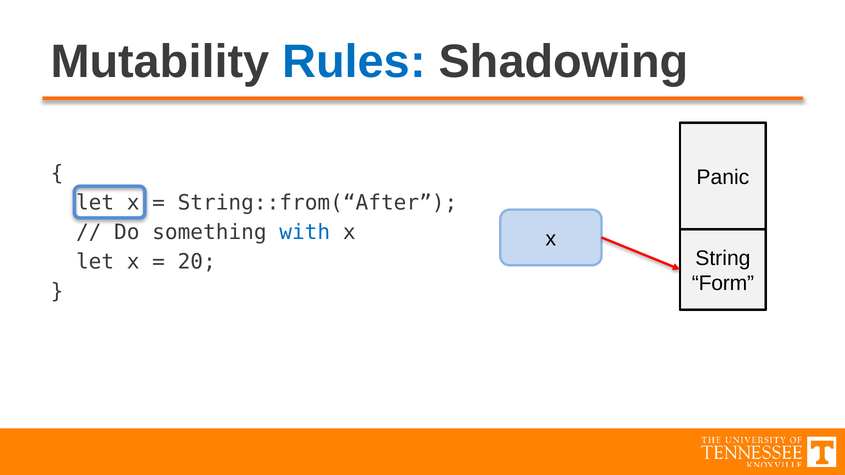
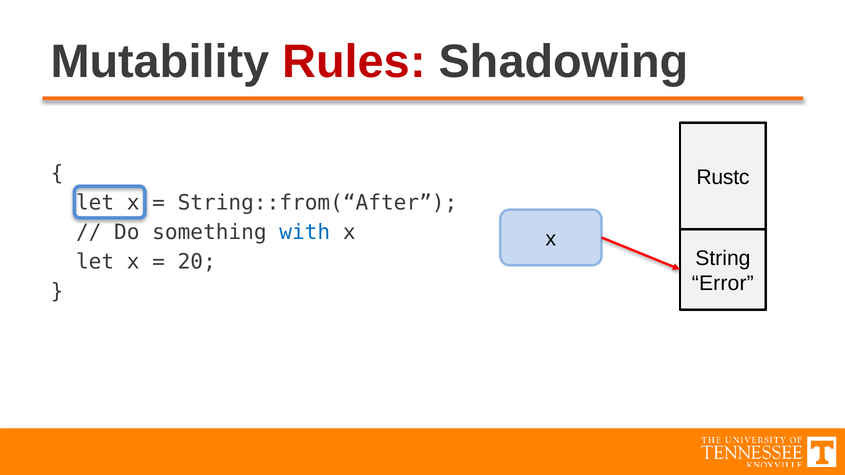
Rules colour: blue -> red (354, 62)
Panic: Panic -> Rustc (723, 177)
Form: Form -> Error (723, 284)
